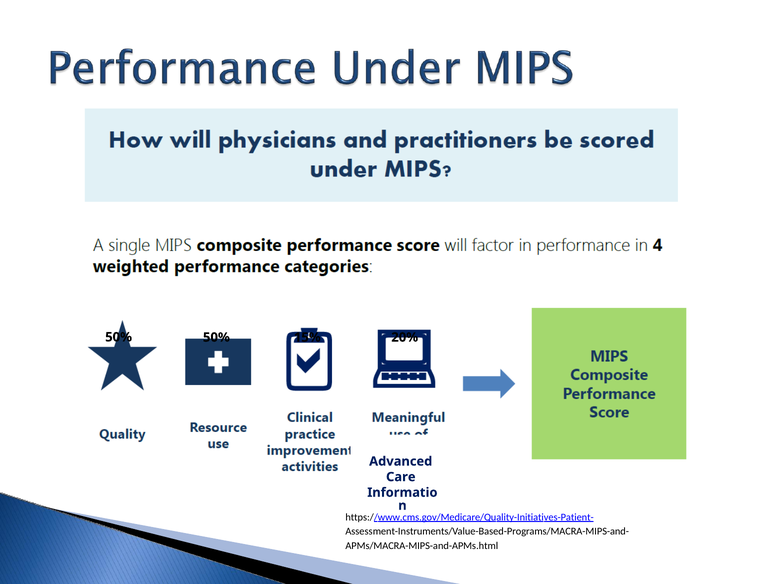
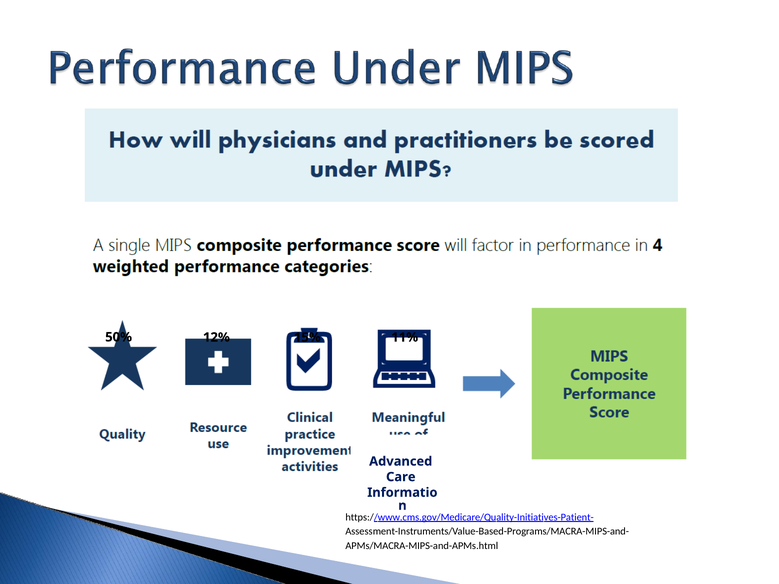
50% 50%: 50% -> 12% (216, 337)
20%: 20% -> 11% (405, 337)
